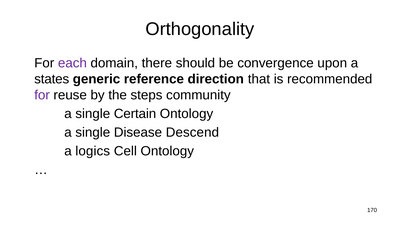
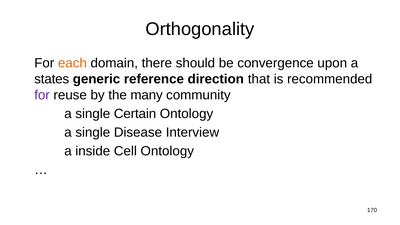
each colour: purple -> orange (72, 63)
steps: steps -> many (147, 95)
Descend: Descend -> Interview (192, 132)
logics: logics -> inside (93, 151)
